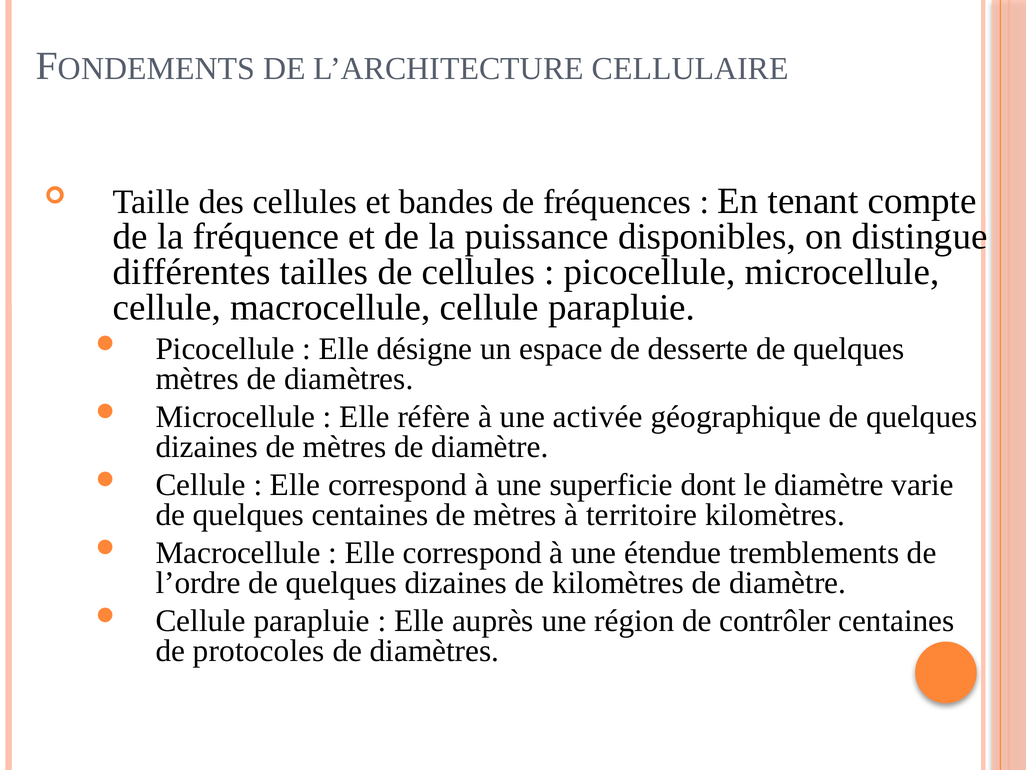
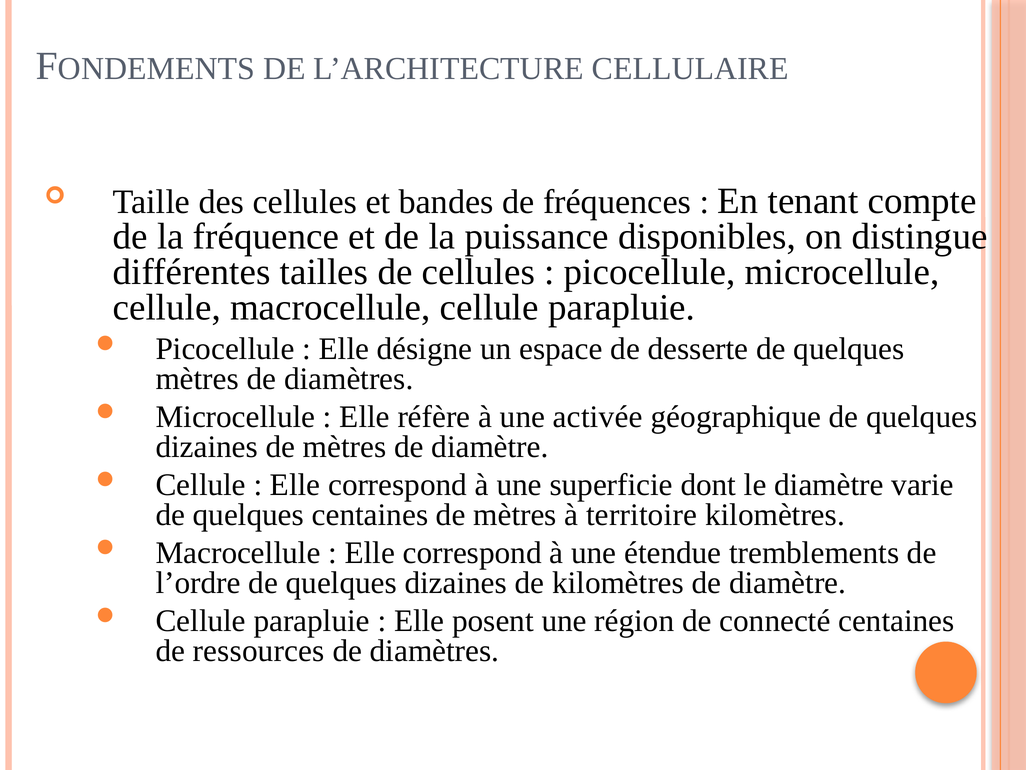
auprès: auprès -> posent (493, 621)
contrôler: contrôler -> connecté (775, 621)
protocoles: protocoles -> ressources (259, 651)
